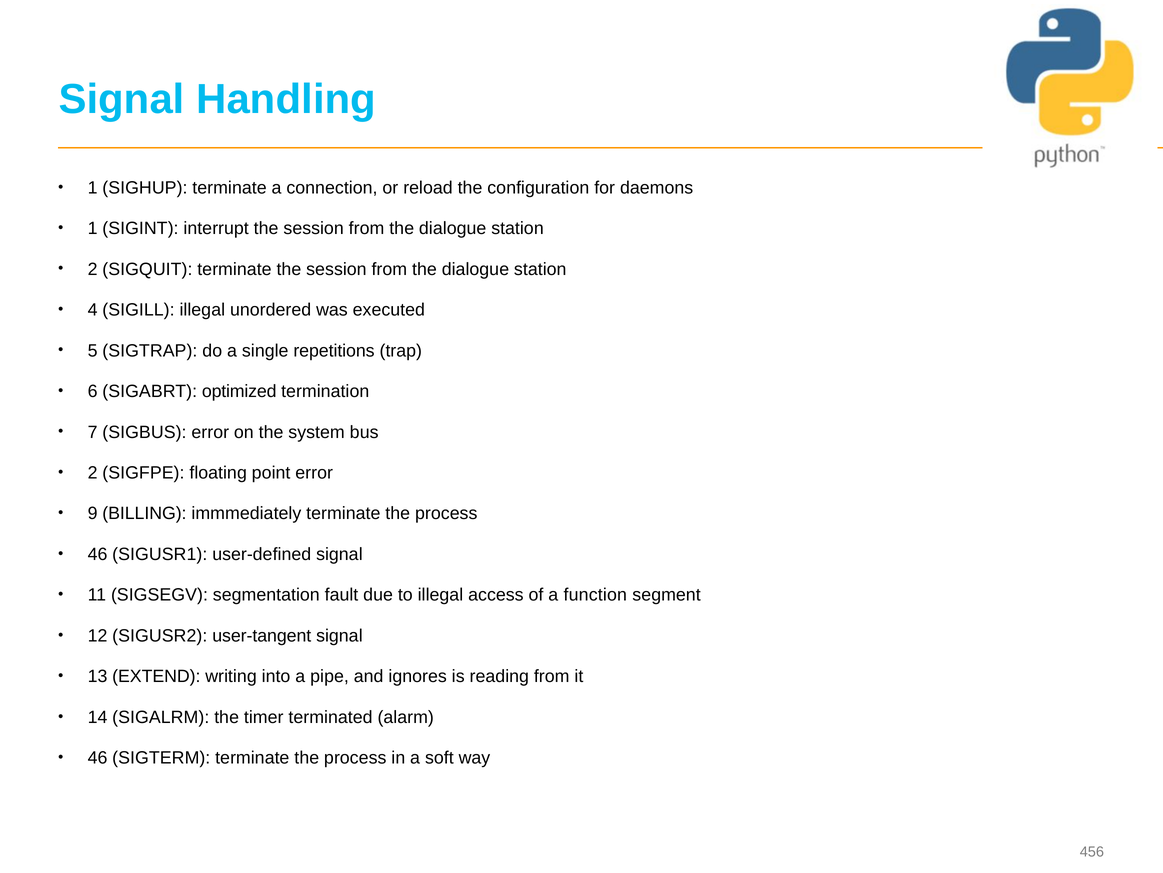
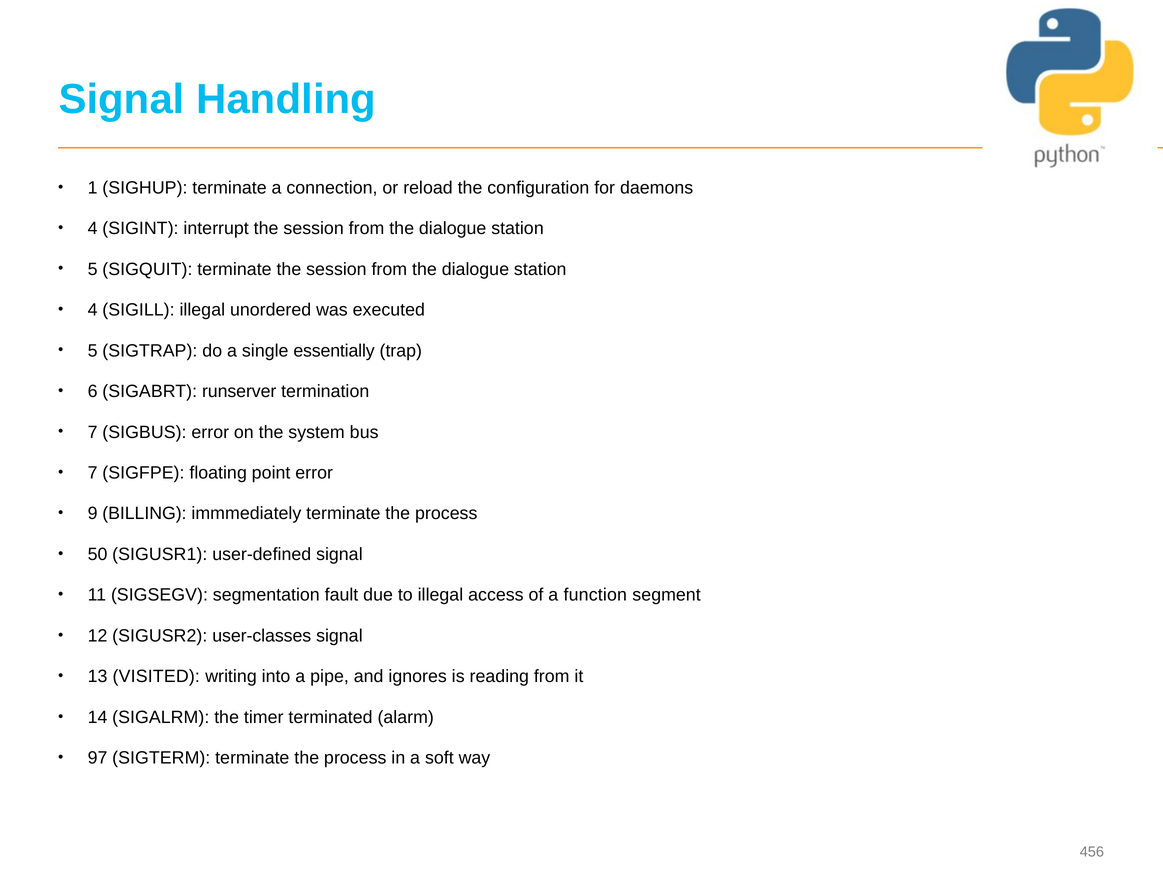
1: 1 -> 4 (93, 228)
2: 2 -> 5 (93, 269)
repetitions: repetitions -> essentially (334, 350)
optimized: optimized -> runserver (239, 391)
2: 2 -> 7 (93, 472)
46: 46 -> 50 (98, 554)
user-tangent: user-tangent -> user-classes (262, 635)
EXTEND: EXTEND -> VISITED (156, 676)
46: 46 -> 97 (98, 757)
